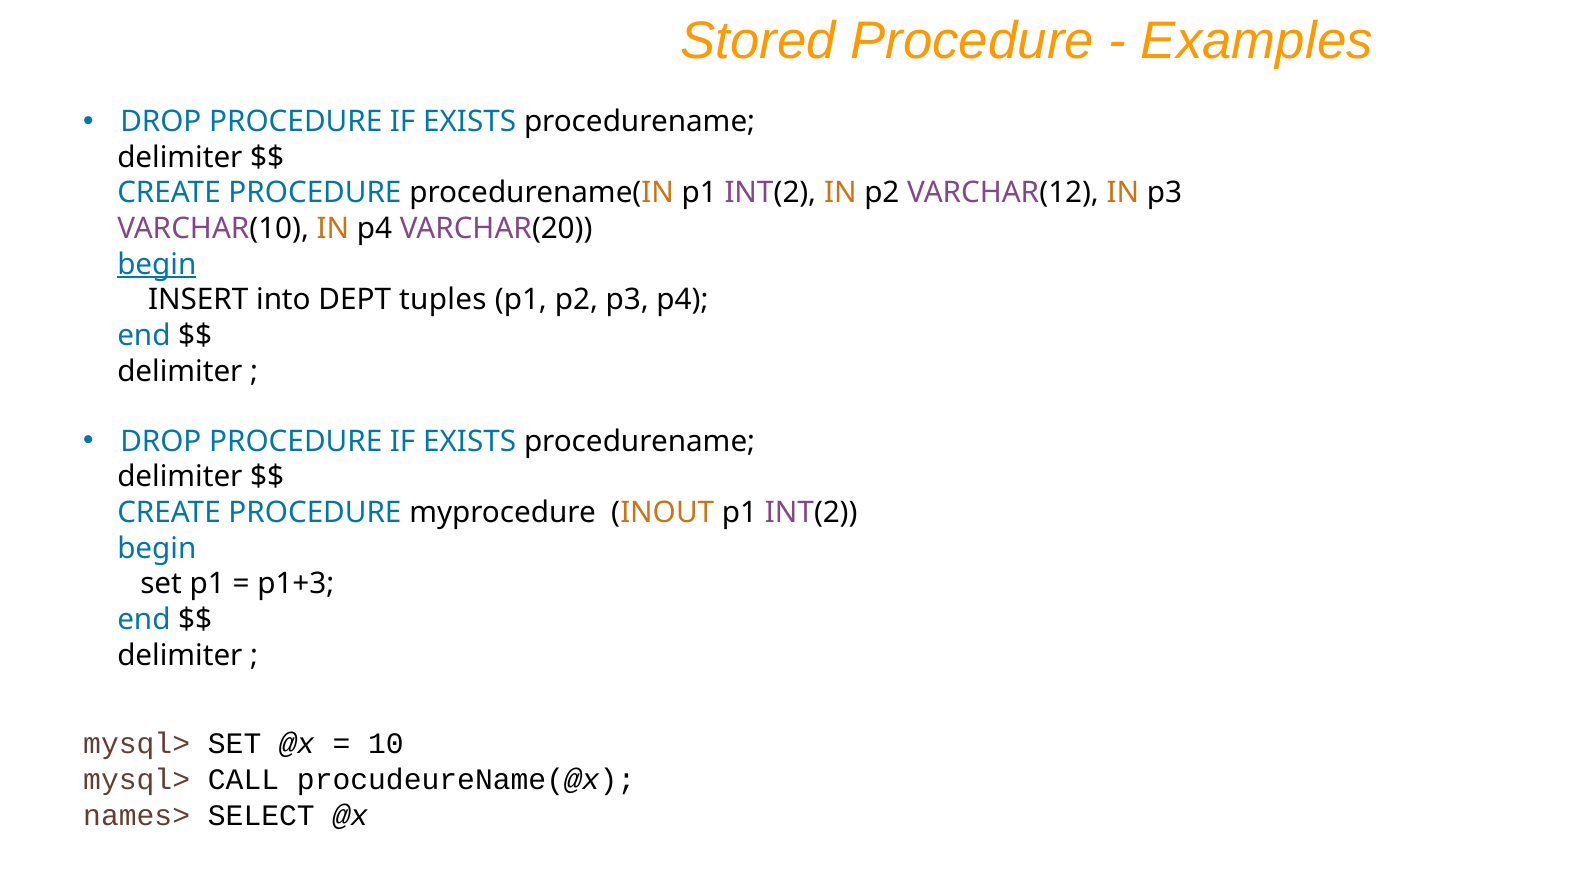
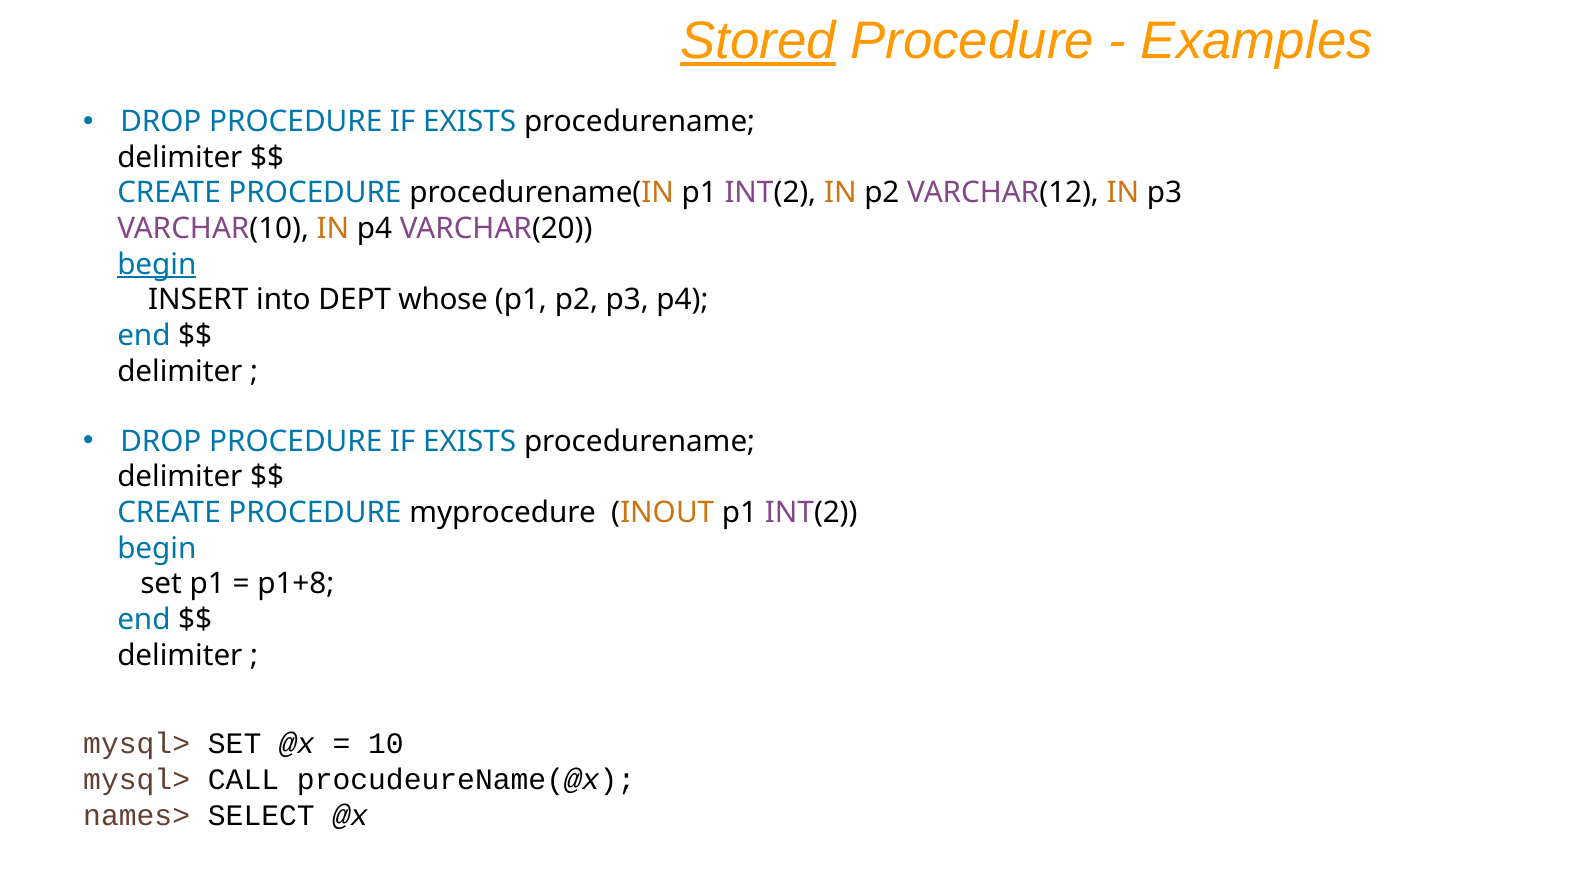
Stored underline: none -> present (758, 41)
tuples: tuples -> whose (443, 300)
p1+3: p1+3 -> p1+8 (296, 584)
